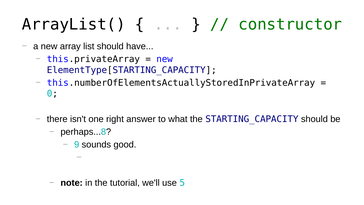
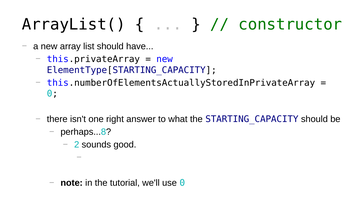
9: 9 -> 2 (77, 145)
use 5: 5 -> 0 (182, 183)
